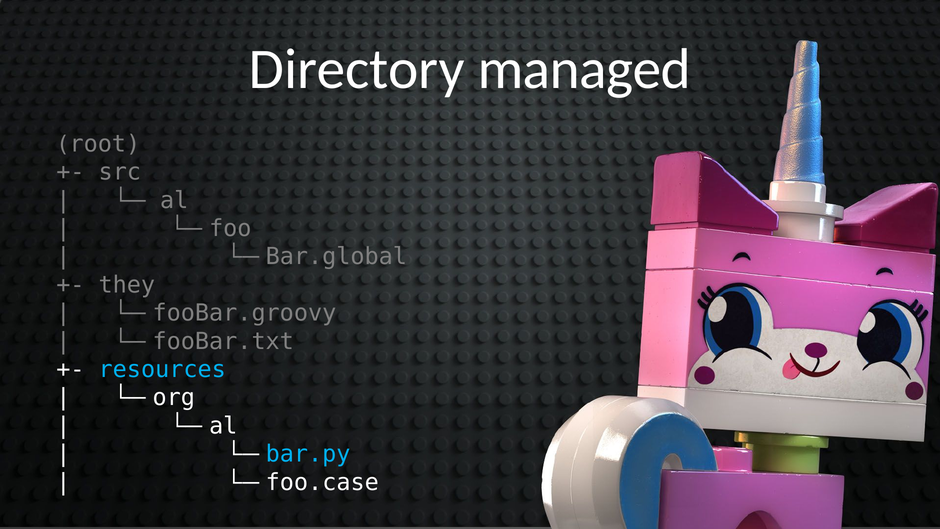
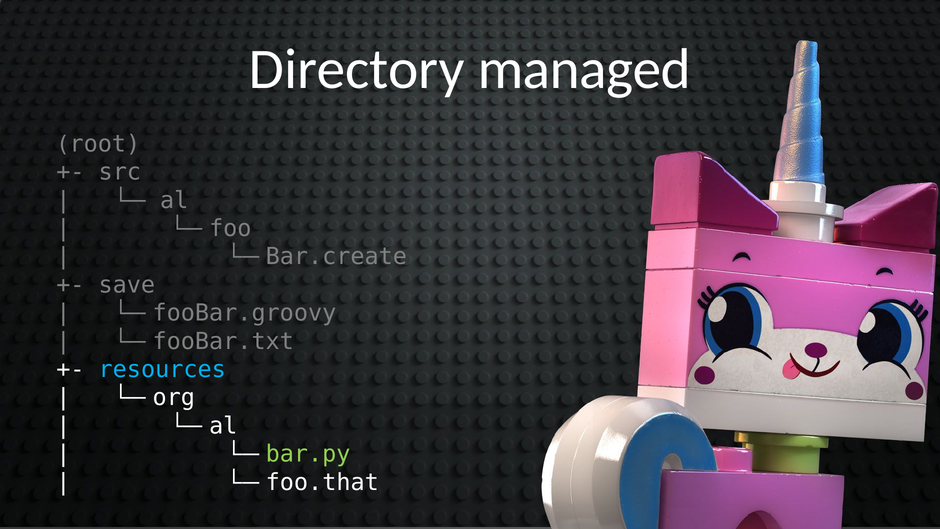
Bar.global: Bar.global -> Bar.create (336, 257)
they: they -> save (127, 285)
bar.py colour: light blue -> light green (308, 454)
foo.case: foo.case -> foo.that (322, 482)
